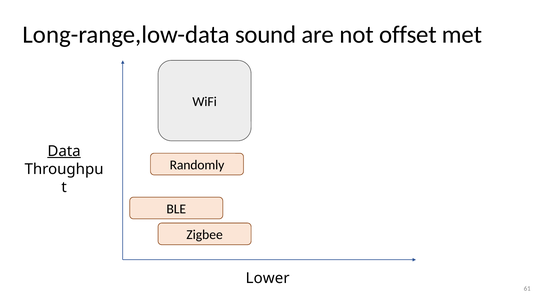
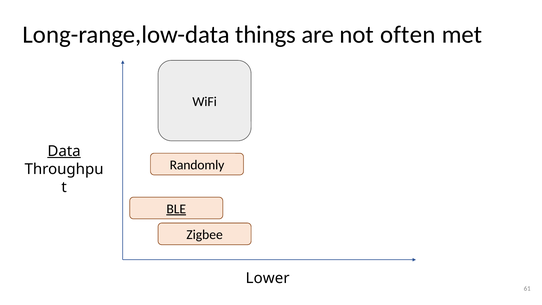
sound: sound -> things (266, 35)
offset: offset -> often (408, 35)
BLE underline: none -> present (176, 209)
